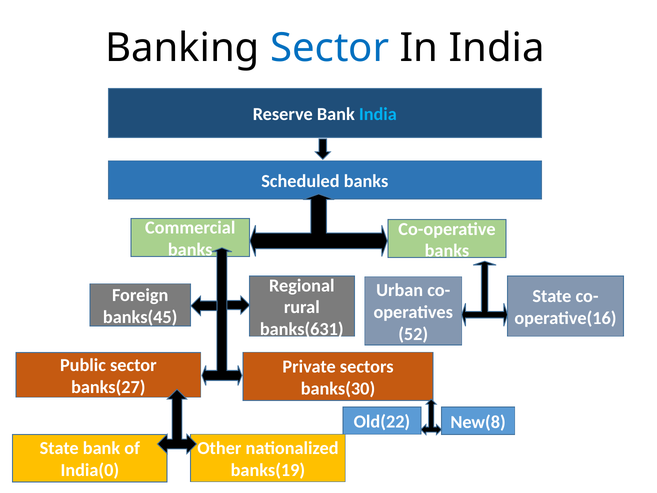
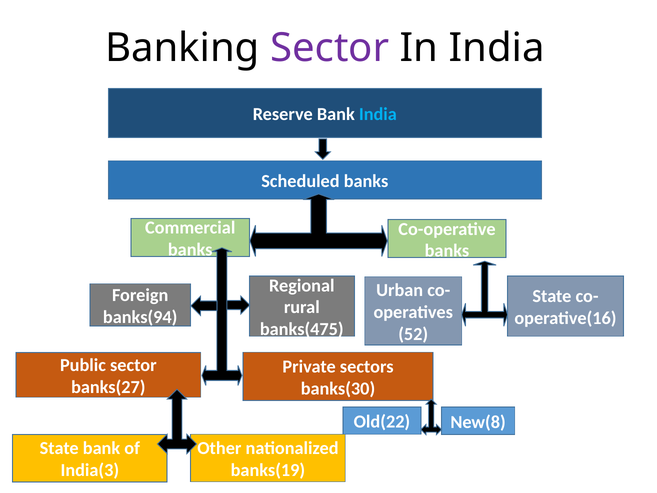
Sector colour: blue -> purple (330, 48)
banks(45: banks(45 -> banks(94 (140, 317)
banks(631: banks(631 -> banks(475 (302, 329)
India(0: India(0 -> India(3 (90, 470)
